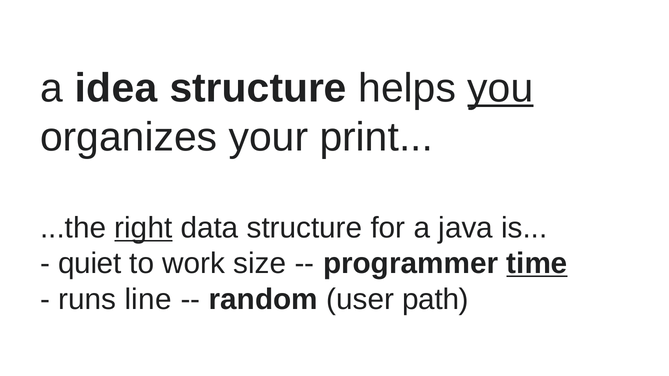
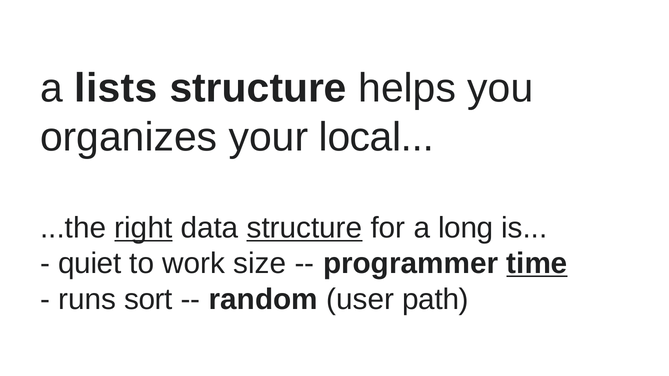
idea: idea -> lists (116, 88)
you underline: present -> none (500, 88)
print: print -> local (376, 137)
structure underline: none -> present (305, 228)
java: java -> long (466, 228)
line: line -> sort (148, 299)
